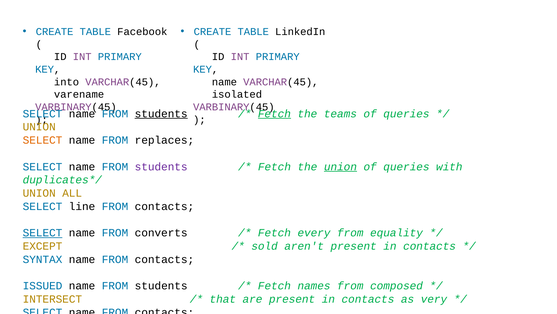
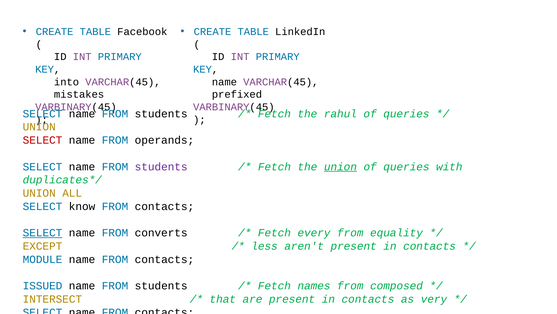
varename: varename -> mistakes (79, 94)
isolated: isolated -> prefixed (237, 94)
students underline: present -> none (161, 113)
Fetch underline: present -> none (274, 113)
teams: teams -> rahul (340, 113)
SELECT colour: orange -> red (43, 140)
replaces: replaces -> operands (164, 140)
line: line -> know (82, 206)
sold: sold -> less (265, 246)
SYNTAX: SYNTAX -> MODULE (43, 259)
